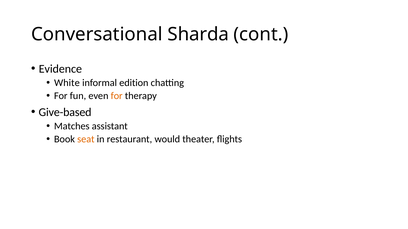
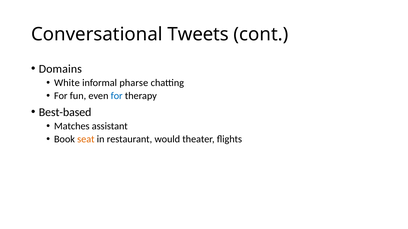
Sharda: Sharda -> Tweets (198, 34)
Evidence: Evidence -> Domains (60, 69)
edition: edition -> pharse (134, 83)
for colour: orange -> blue (117, 96)
Give-based: Give-based -> Best-based (65, 112)
